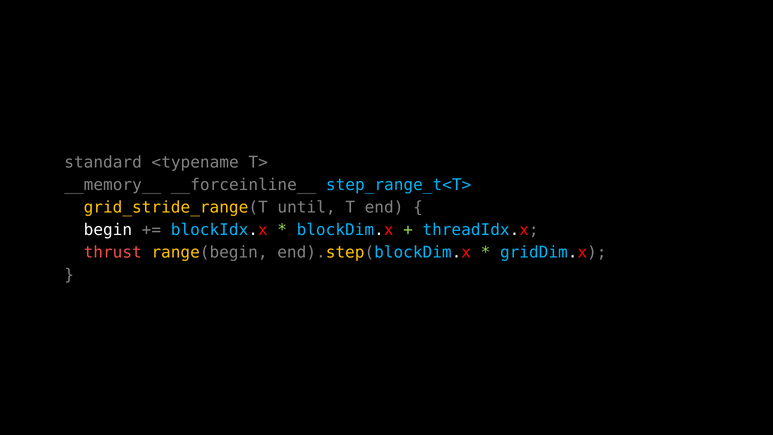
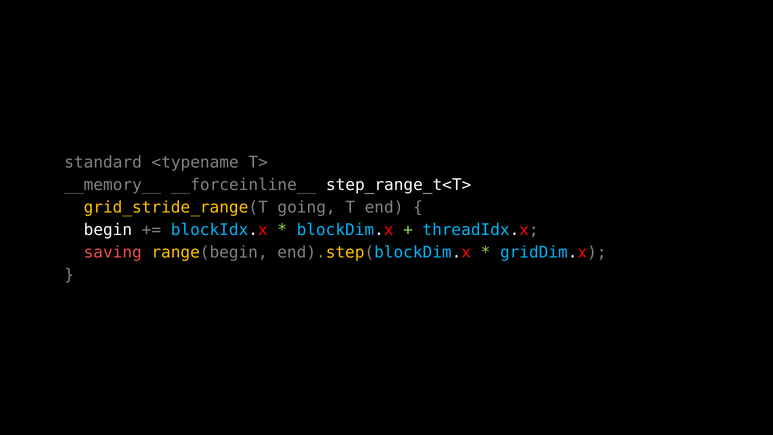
step_range_t<T> colour: light blue -> white (399, 185)
until: until -> going (307, 207)
thrust: thrust -> saving (113, 252)
